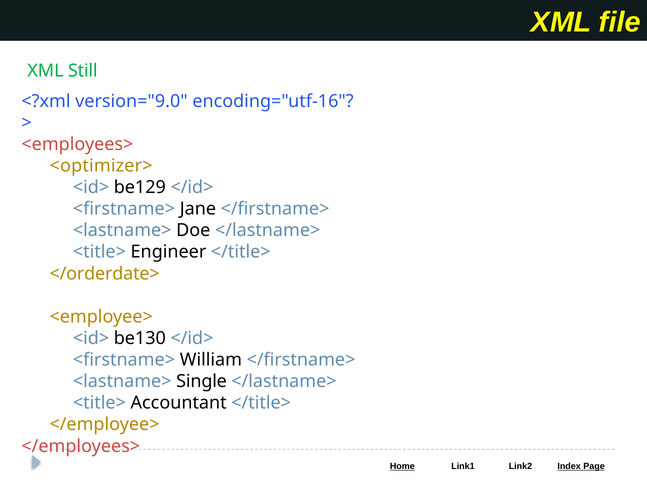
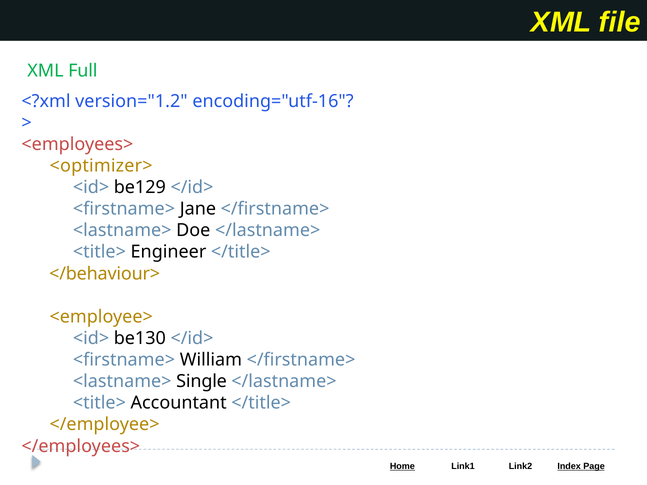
Still: Still -> Full (83, 71)
version="9.0: version="9.0 -> version="1.2 (131, 101)
</orderdate>: </orderdate> -> </behaviour> (105, 274)
